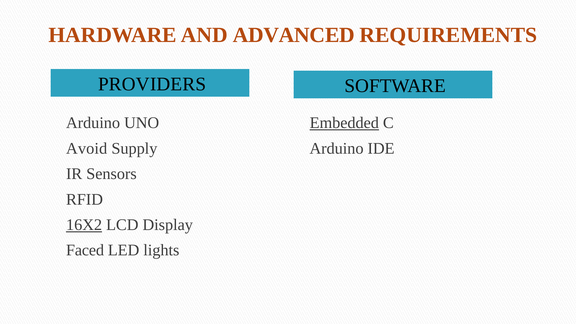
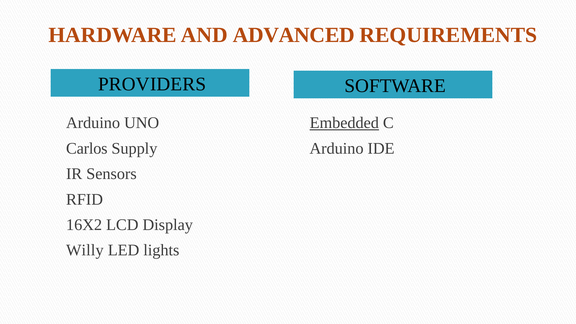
Avoid: Avoid -> Carlos (87, 148)
16X2 underline: present -> none (84, 225)
Faced: Faced -> Willy (85, 250)
